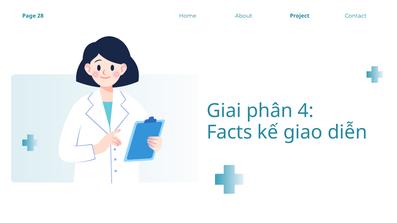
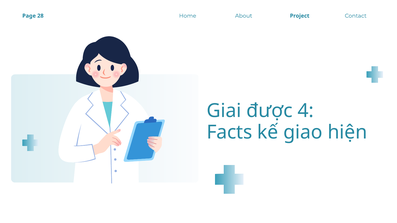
phân: phân -> được (270, 111)
diễn: diễn -> hiện (347, 132)
